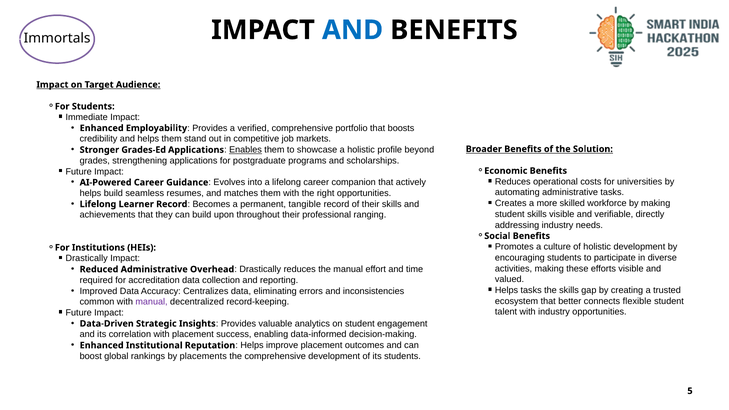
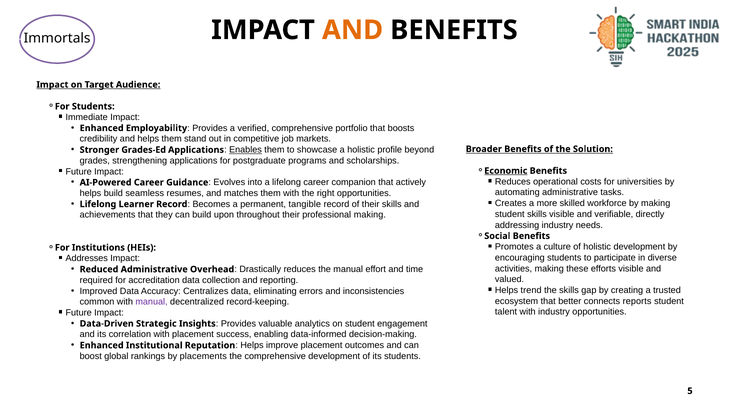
AND colour: blue -> orange (353, 30)
Economic underline: none -> present (506, 171)
professional ranging: ranging -> making (370, 215)
Drastically: Drastically -> Addresses (87, 258)
Helps tasks: tasks -> trend (531, 290)
flexible: flexible -> reports (637, 301)
